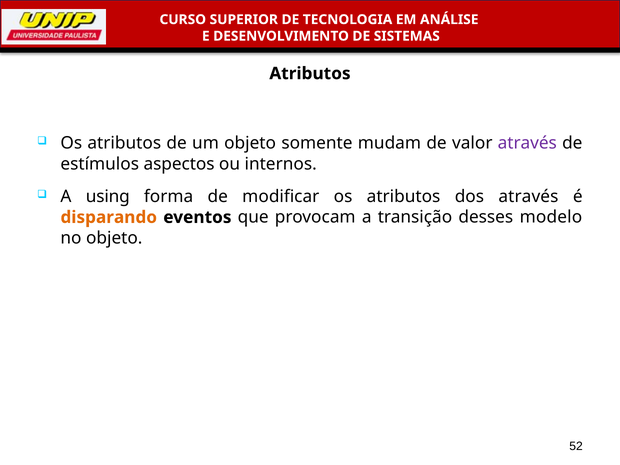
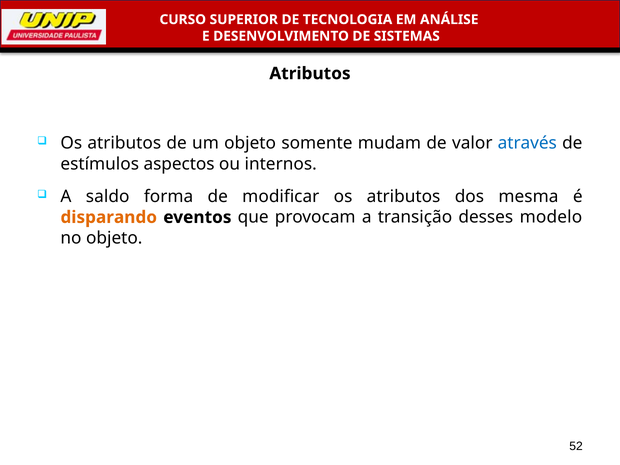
através colour: purple -> blue (527, 143)
using: using -> saldo (108, 197)
dos através: através -> mesma (528, 197)
